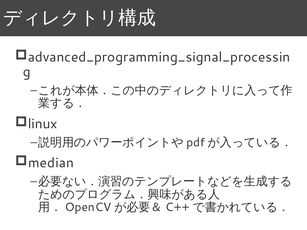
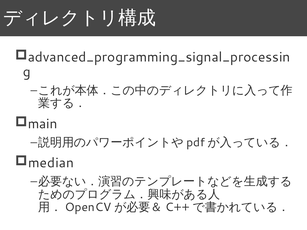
linux: linux -> main (43, 124)
